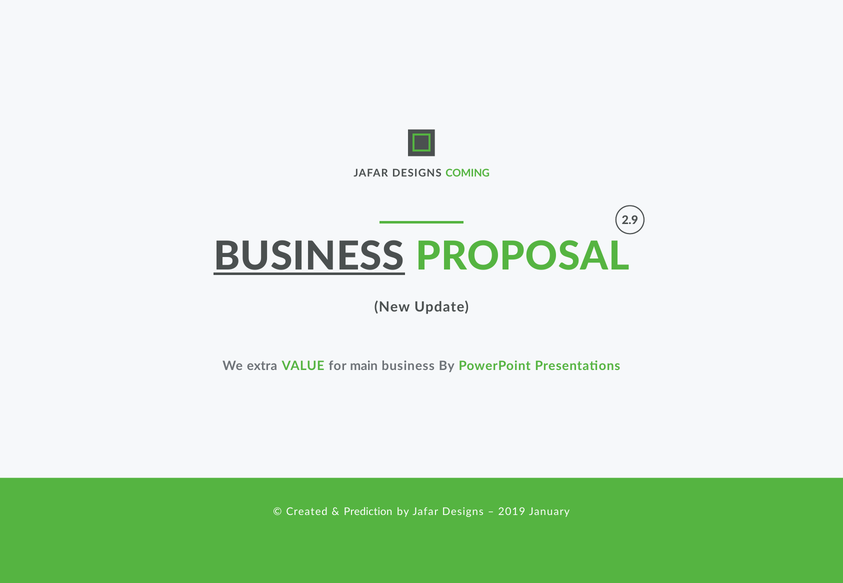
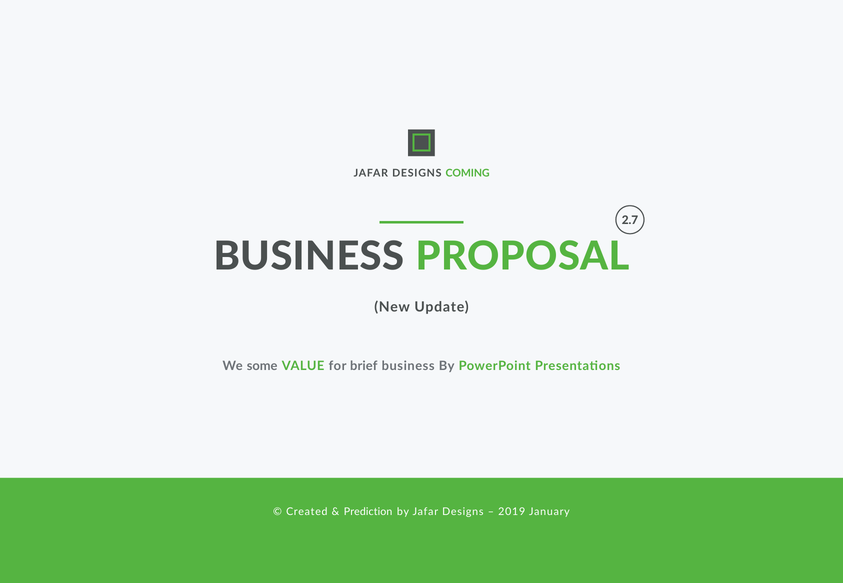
2.9: 2.9 -> 2.7 (630, 221)
BUSINESS underline: present -> none (309, 257)
extra: extra -> some (262, 367)
main: main -> brief (364, 367)
